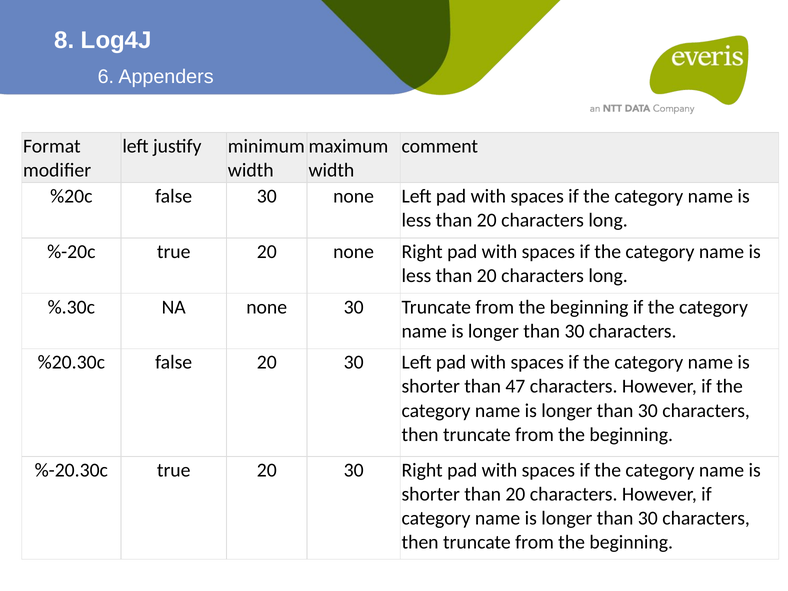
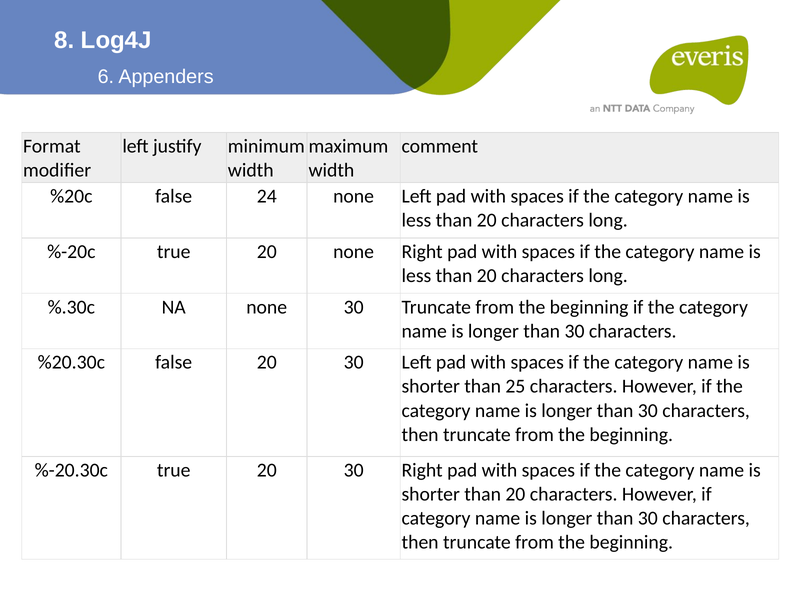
false 30: 30 -> 24 (267, 196)
47: 47 -> 25 (515, 386)
